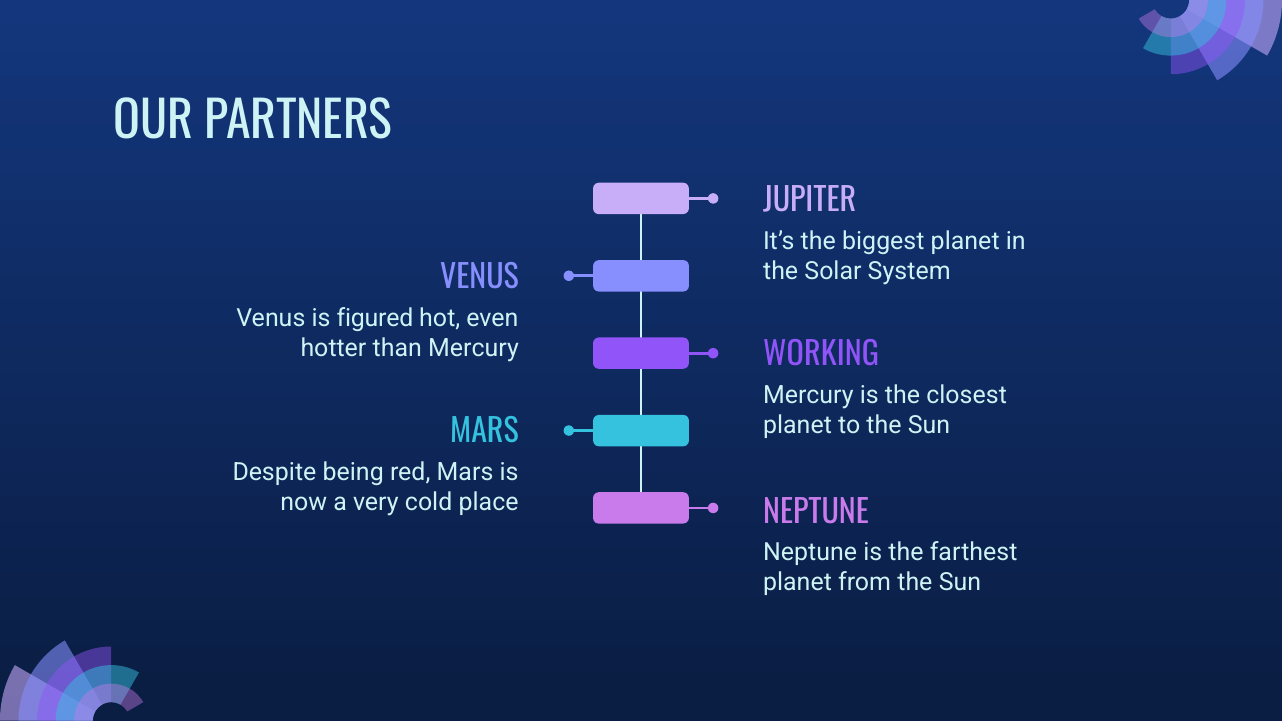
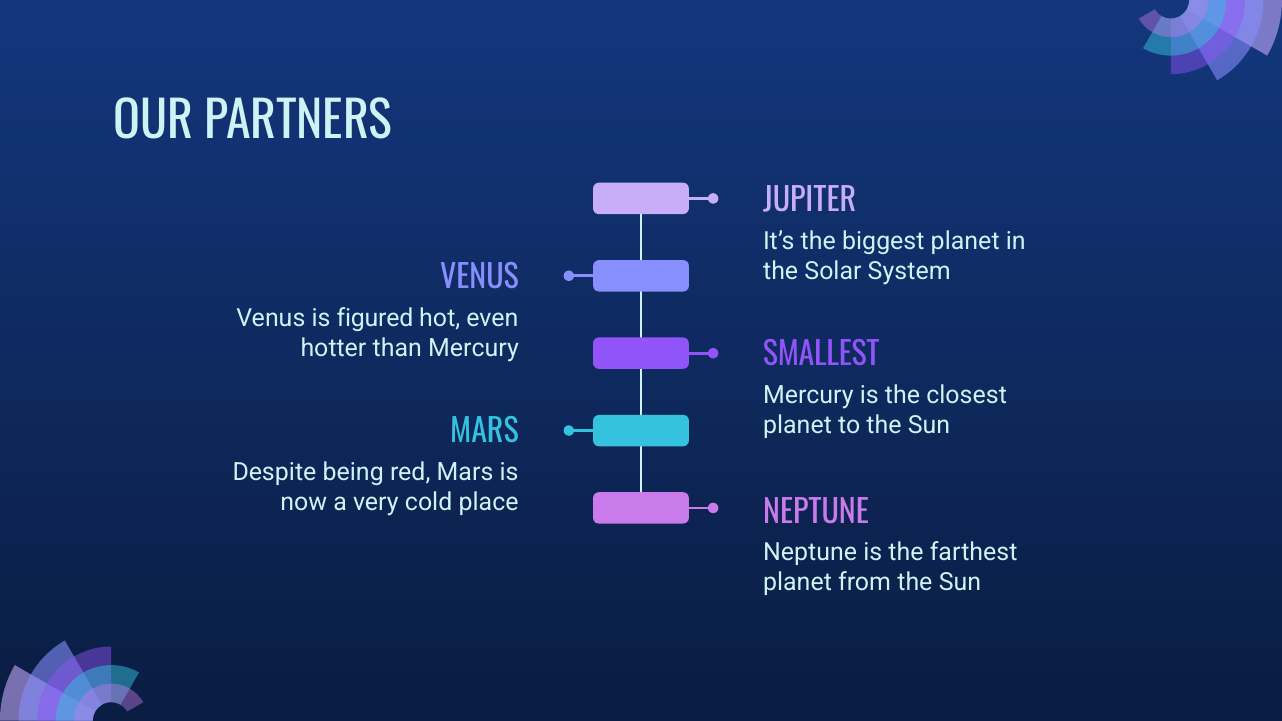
WORKING: WORKING -> SMALLEST (821, 355)
